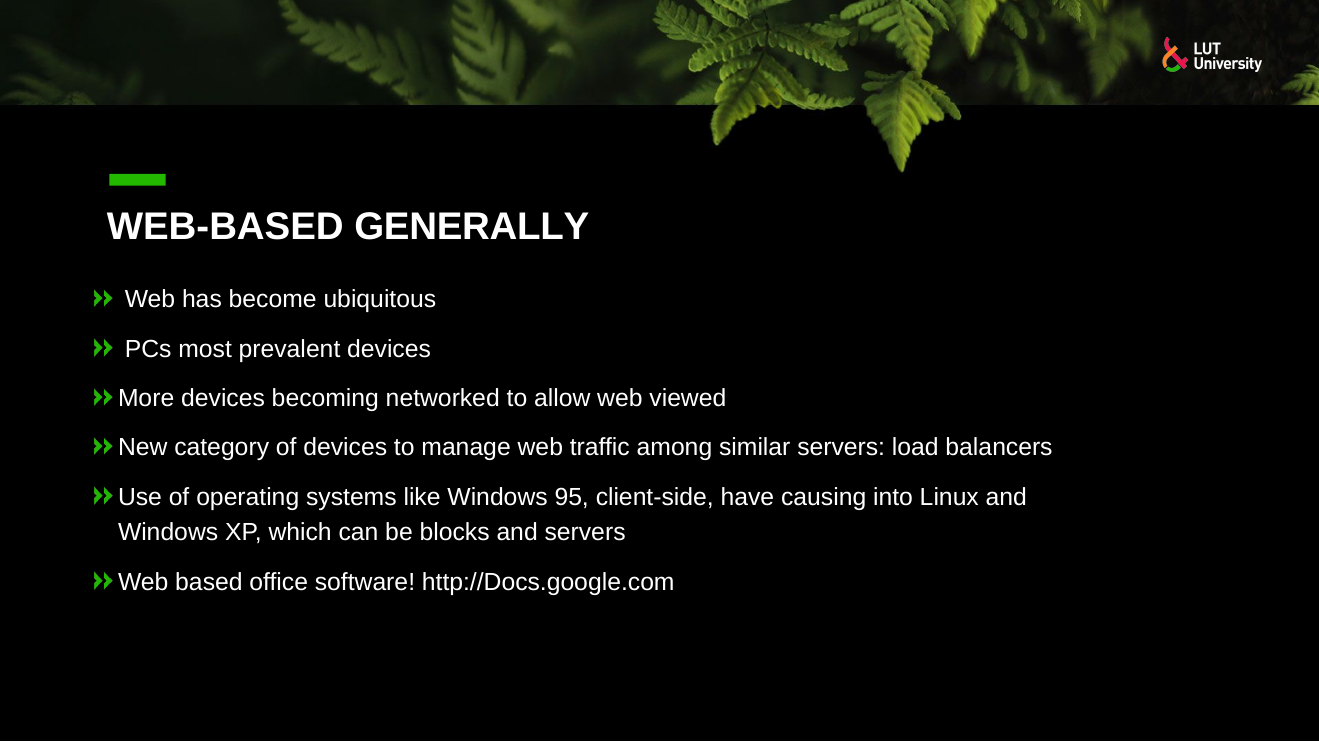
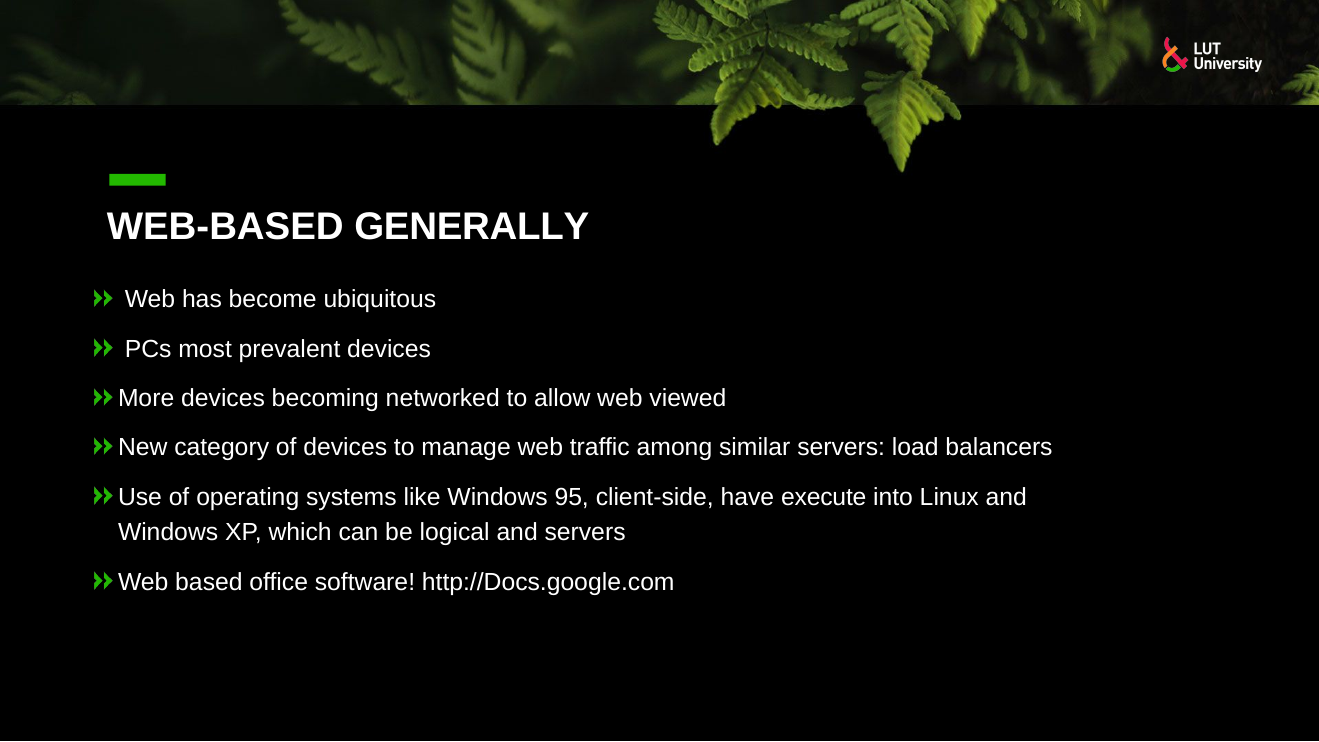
causing: causing -> execute (824, 497)
blocks: blocks -> logical (455, 533)
